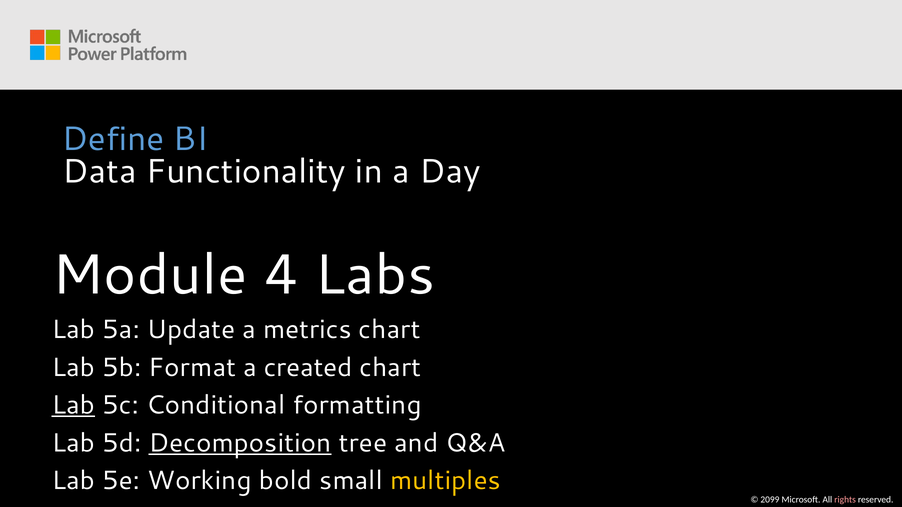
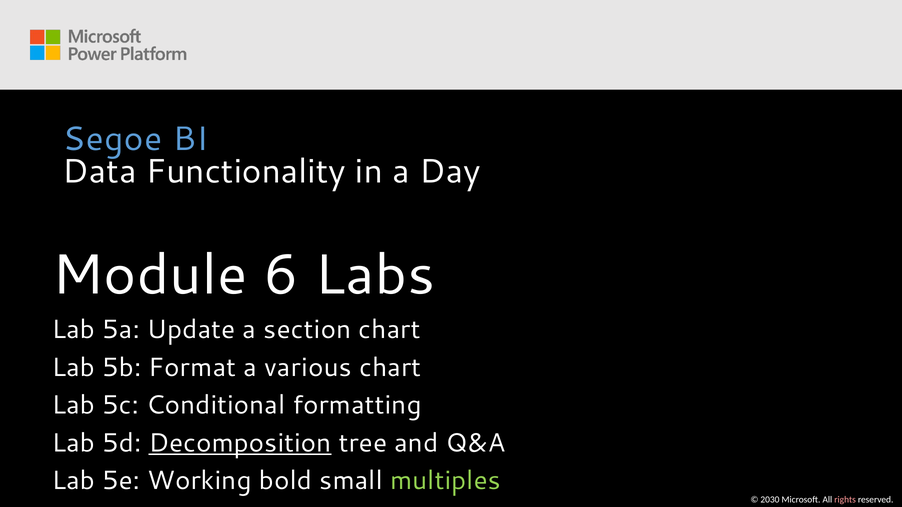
Define: Define -> Segoe (113, 139)
4: 4 -> 6 (281, 276)
metrics: metrics -> section (307, 330)
created: created -> various (308, 368)
Lab underline: present -> none (73, 405)
multiples colour: yellow -> light green (445, 481)
2099: 2099 -> 2030 (770, 500)
